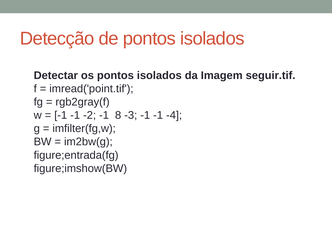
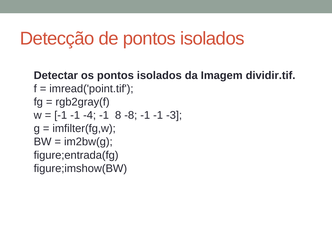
seguir.tif: seguir.tif -> dividir.tif (271, 75)
-2: -2 -> -4 (90, 115)
-3: -3 -> -8 (131, 115)
-4: -4 -> -3 (174, 115)
